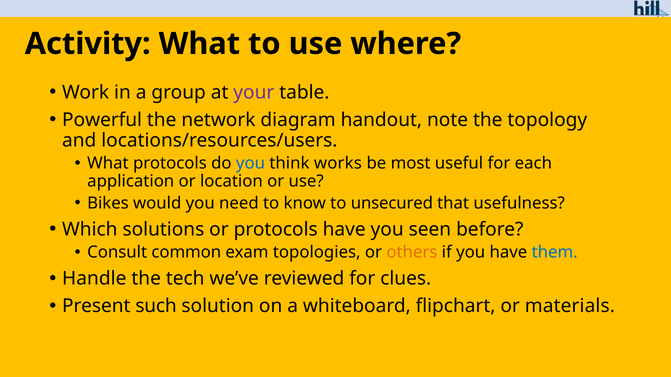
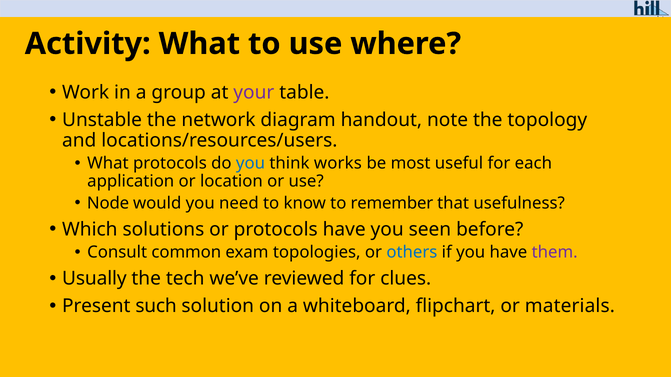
Powerful: Powerful -> Unstable (102, 120)
Bikes: Bikes -> Node (108, 203)
unsecured: unsecured -> remember (392, 203)
others colour: orange -> blue (412, 252)
them colour: blue -> purple (555, 252)
Handle: Handle -> Usually (94, 279)
